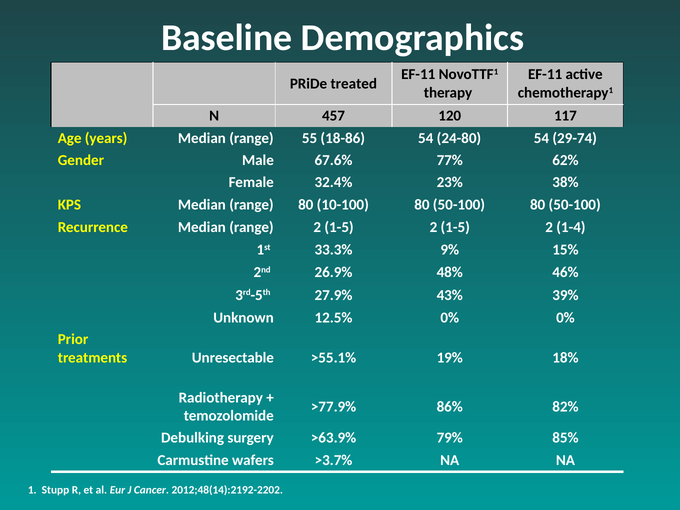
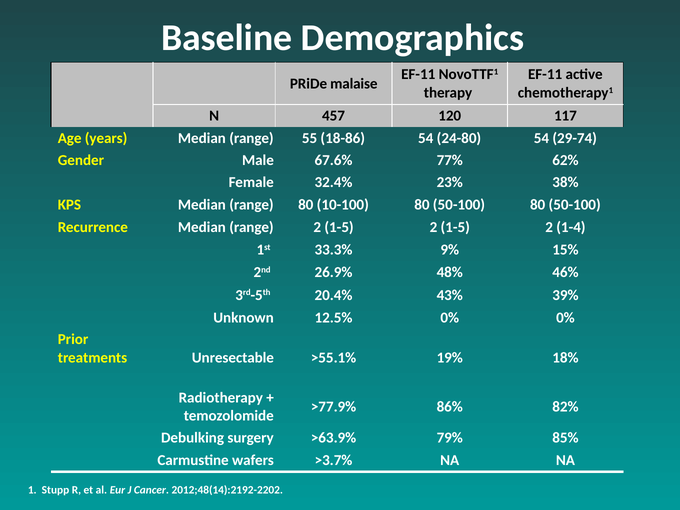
treated: treated -> malaise (354, 84)
27.9%: 27.9% -> 20.4% (334, 295)
